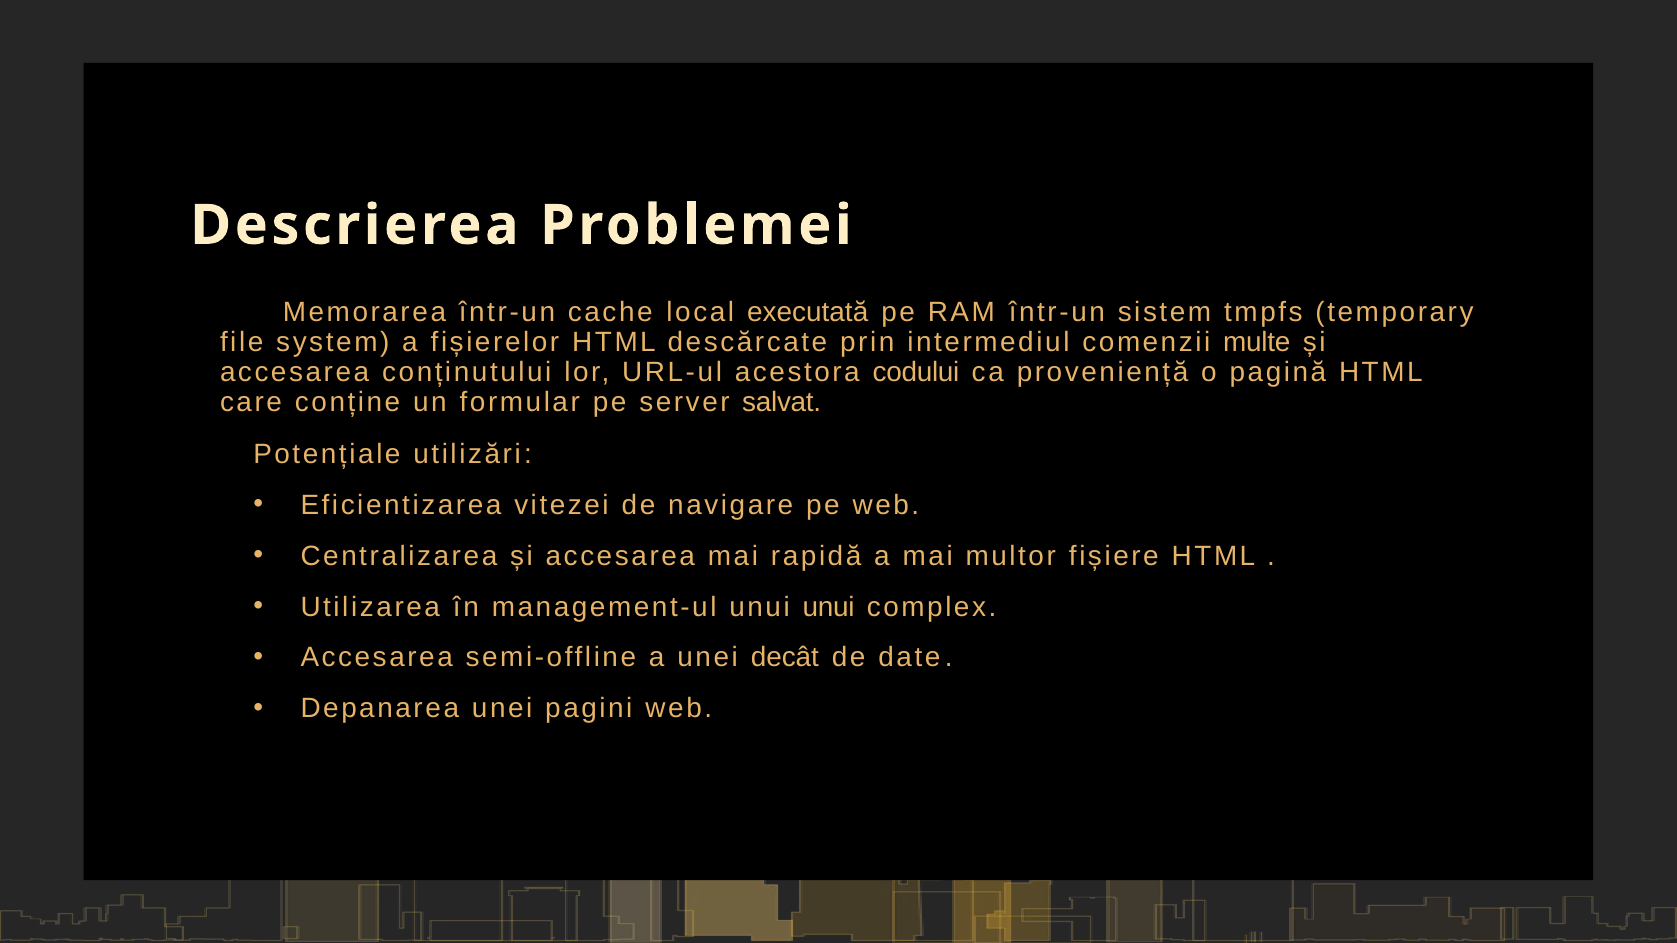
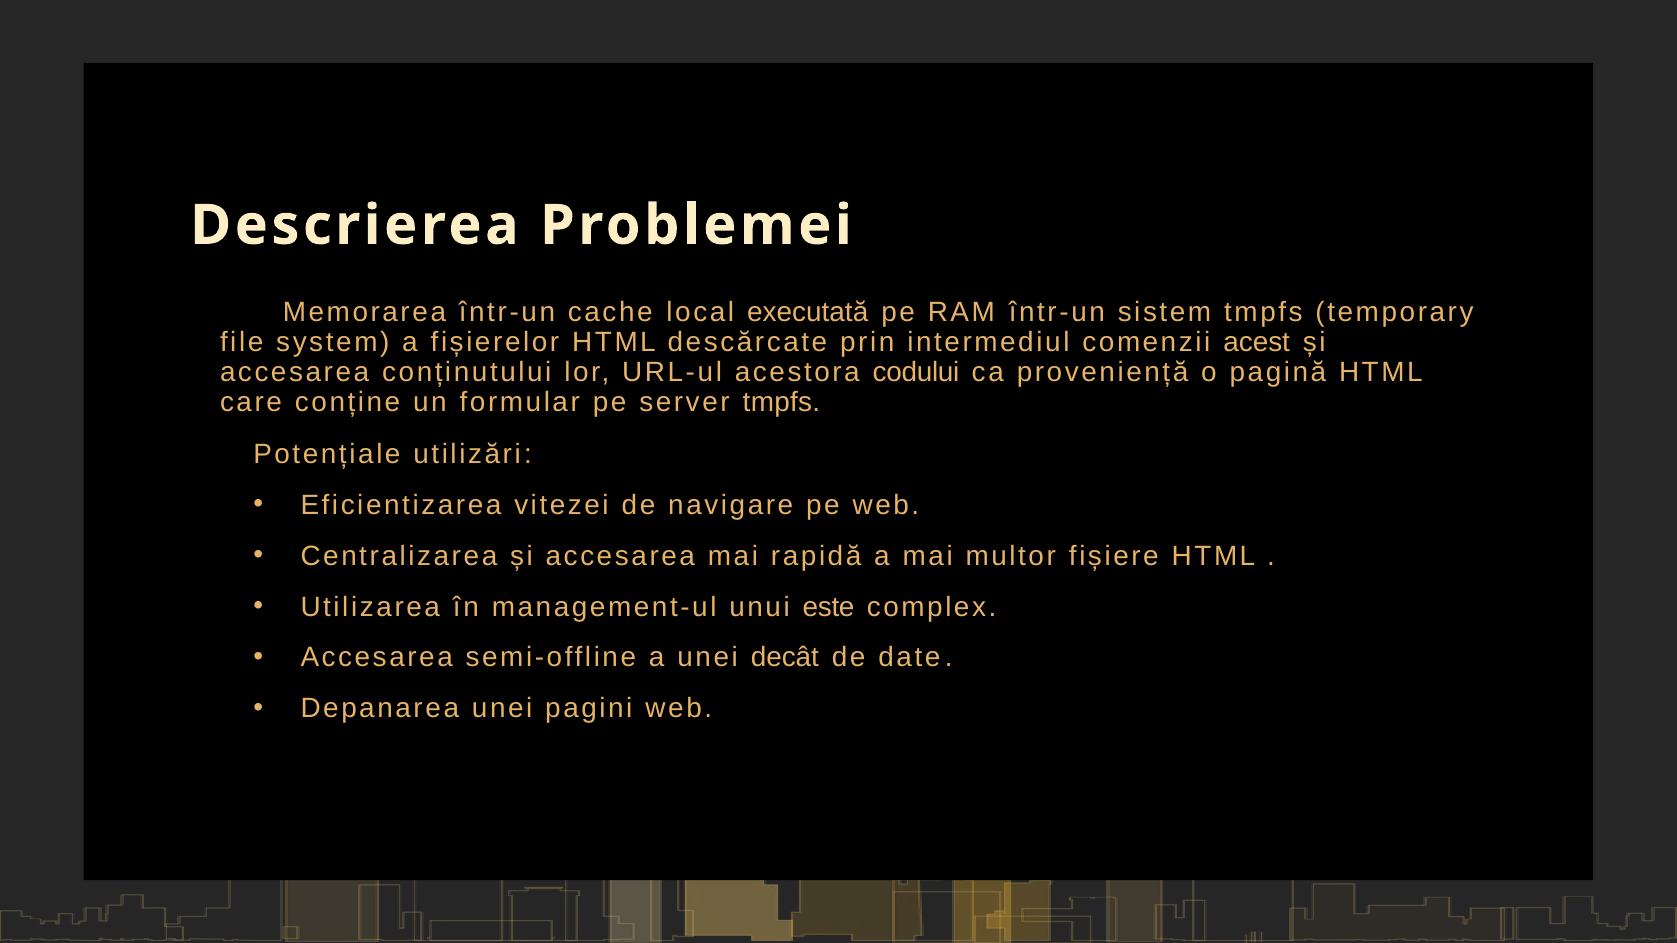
multe: multe -> acest (1257, 343)
server salvat: salvat -> tmpfs (781, 403)
unui unui: unui -> este (829, 607)
